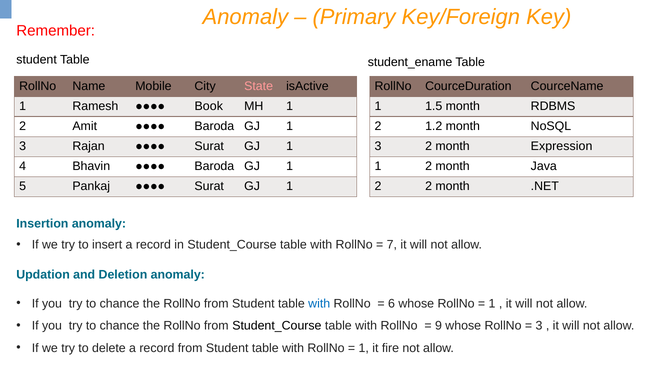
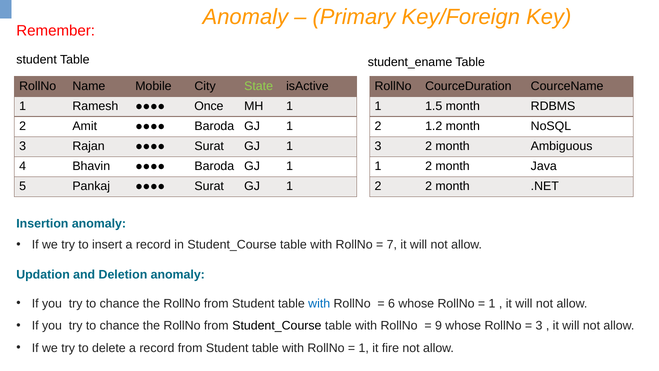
State colour: pink -> light green (259, 86)
Book: Book -> Once (209, 106)
Expression: Expression -> Ambiguous (562, 146)
